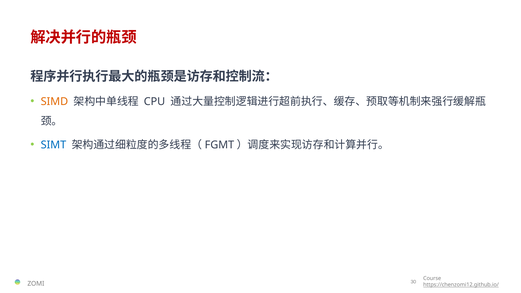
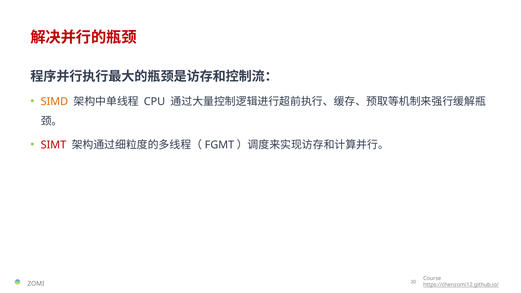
SIMT colour: blue -> red (53, 145)
